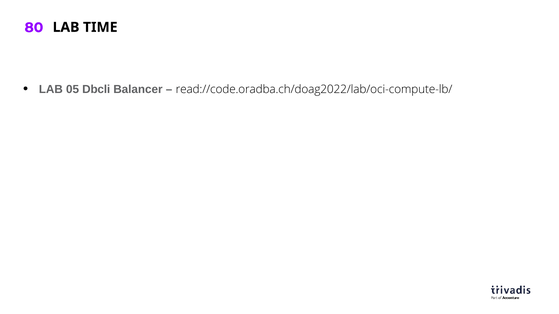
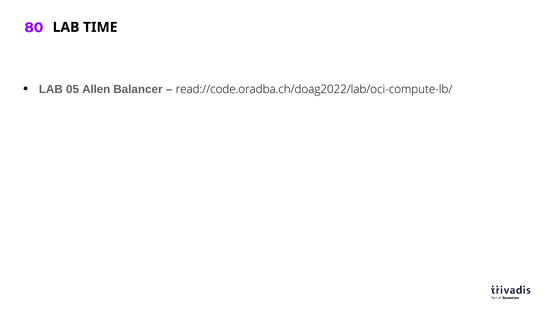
Dbcli: Dbcli -> Allen (96, 89)
